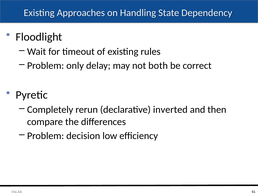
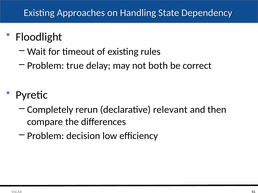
only: only -> true (75, 66)
inverted: inverted -> relevant (170, 110)
